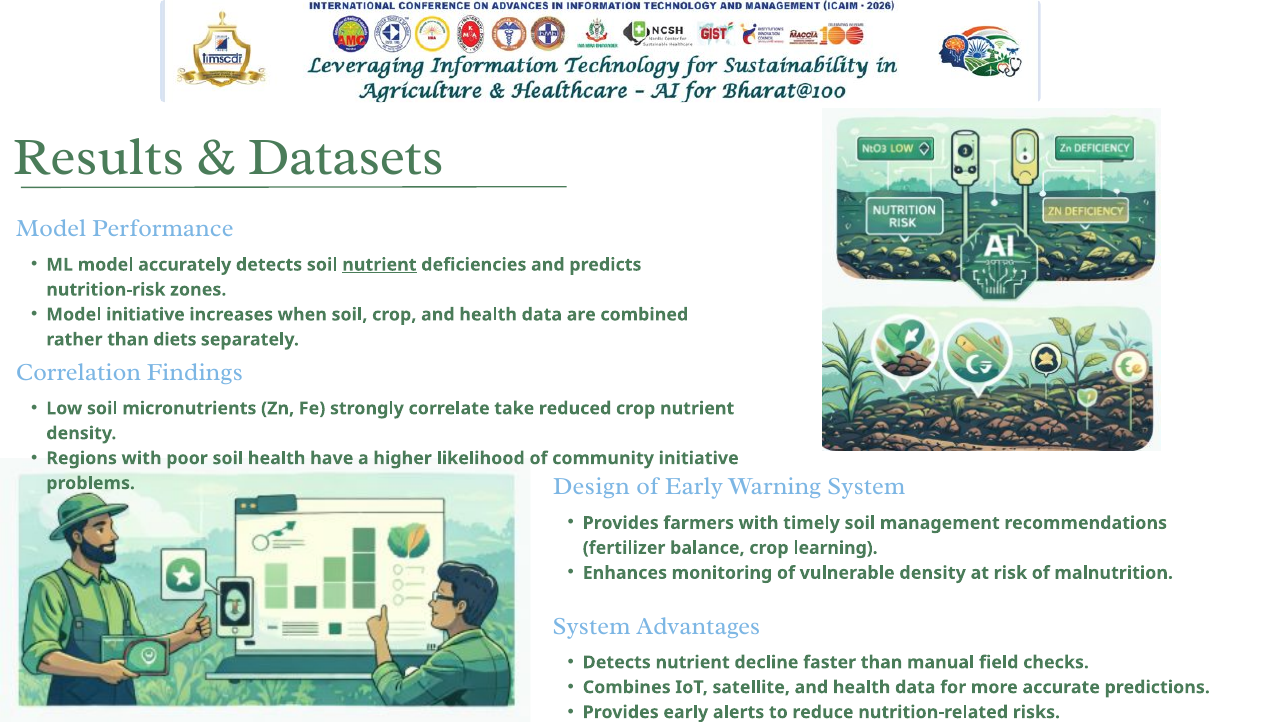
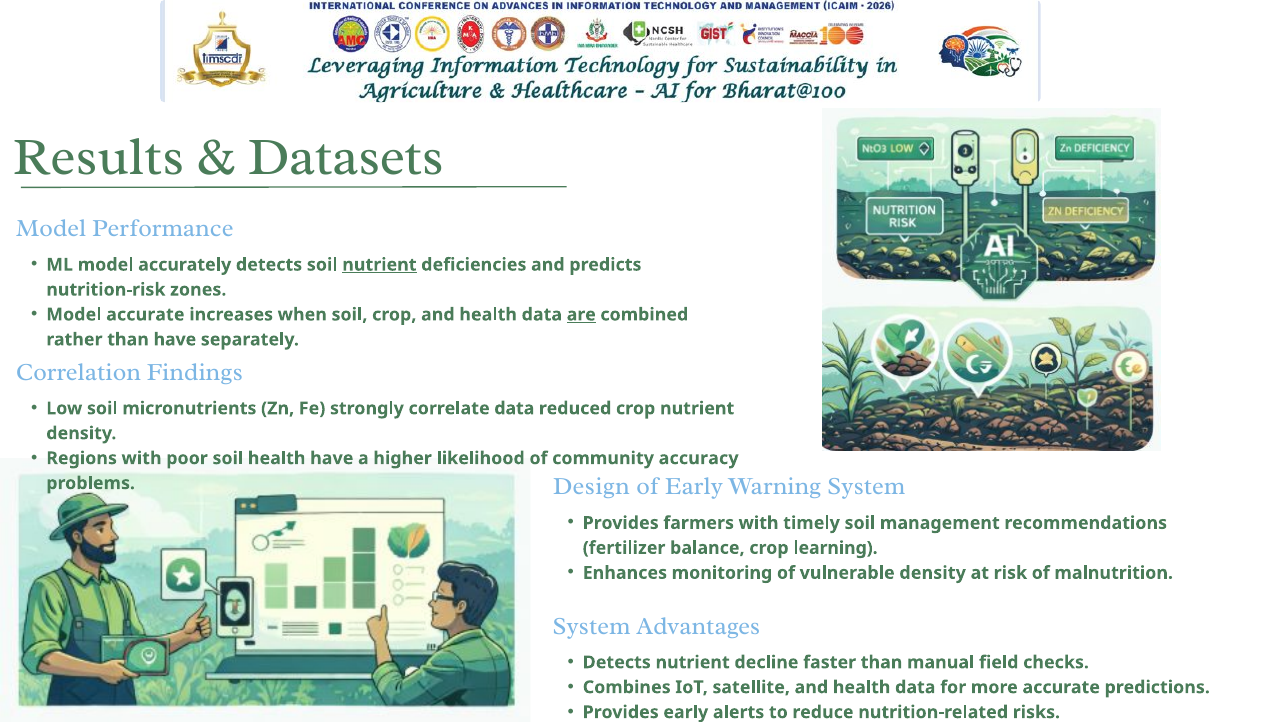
Model initiative: initiative -> accurate (145, 315)
are underline: none -> present (581, 315)
than diets: diets -> have (175, 340)
correlate take: take -> data (514, 409)
community initiative: initiative -> accuracy (699, 458)
